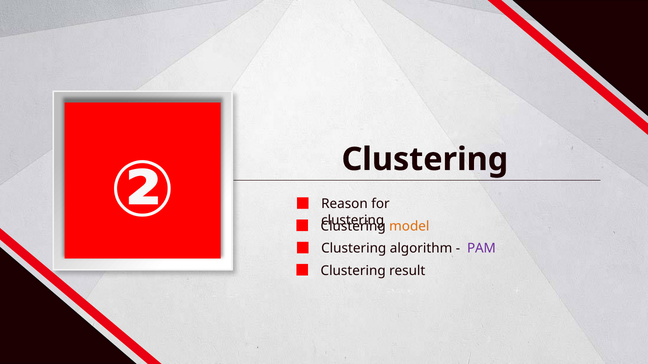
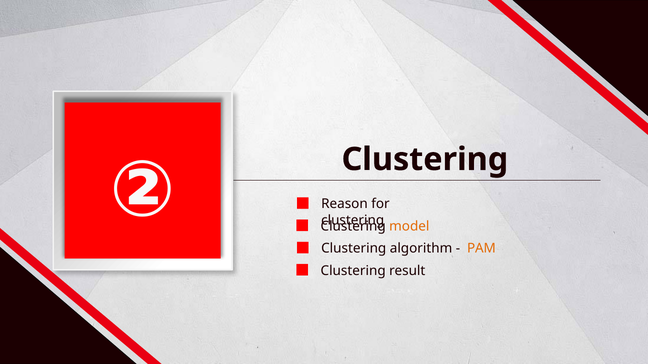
PAM colour: purple -> orange (481, 249)
